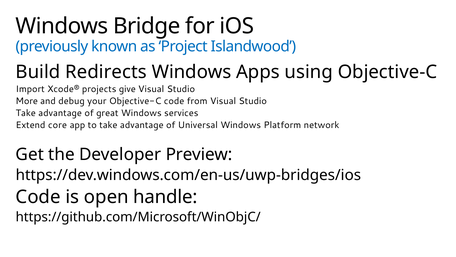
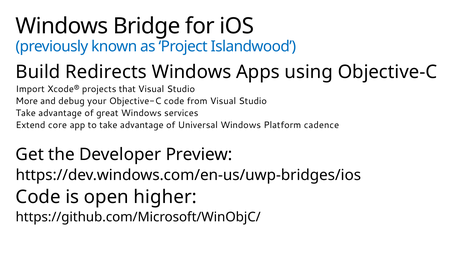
give: give -> that (127, 89)
network: network -> cadence (321, 125)
handle: handle -> higher (165, 197)
